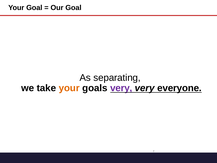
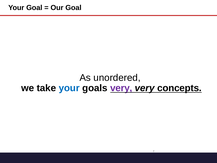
separating: separating -> unordered (117, 78)
your colour: orange -> blue (69, 88)
everyone: everyone -> concepts (179, 88)
